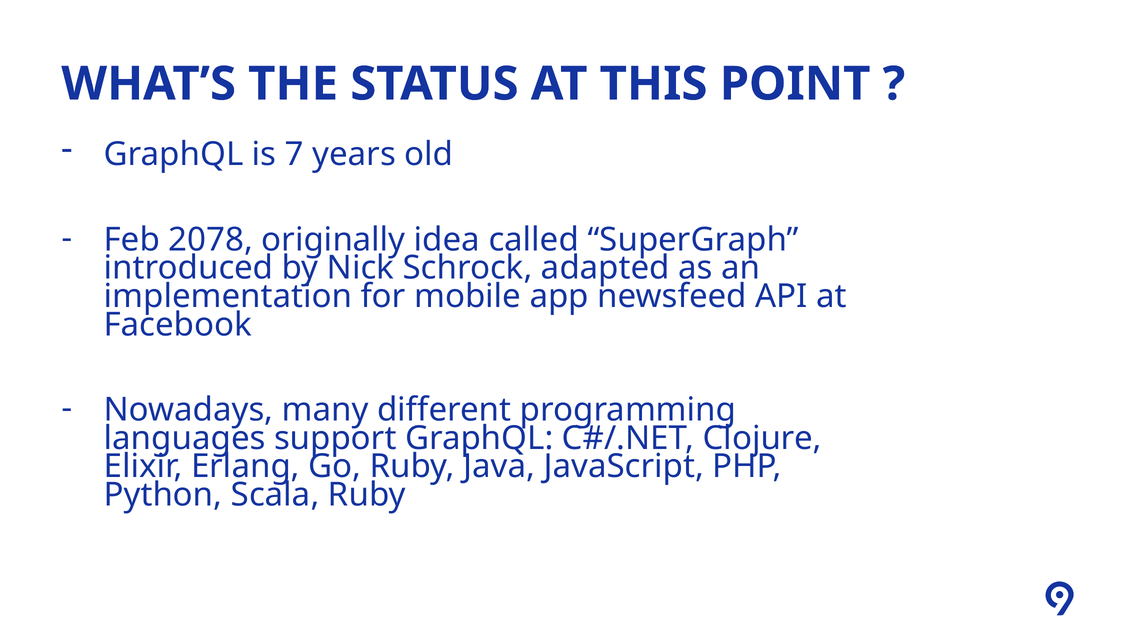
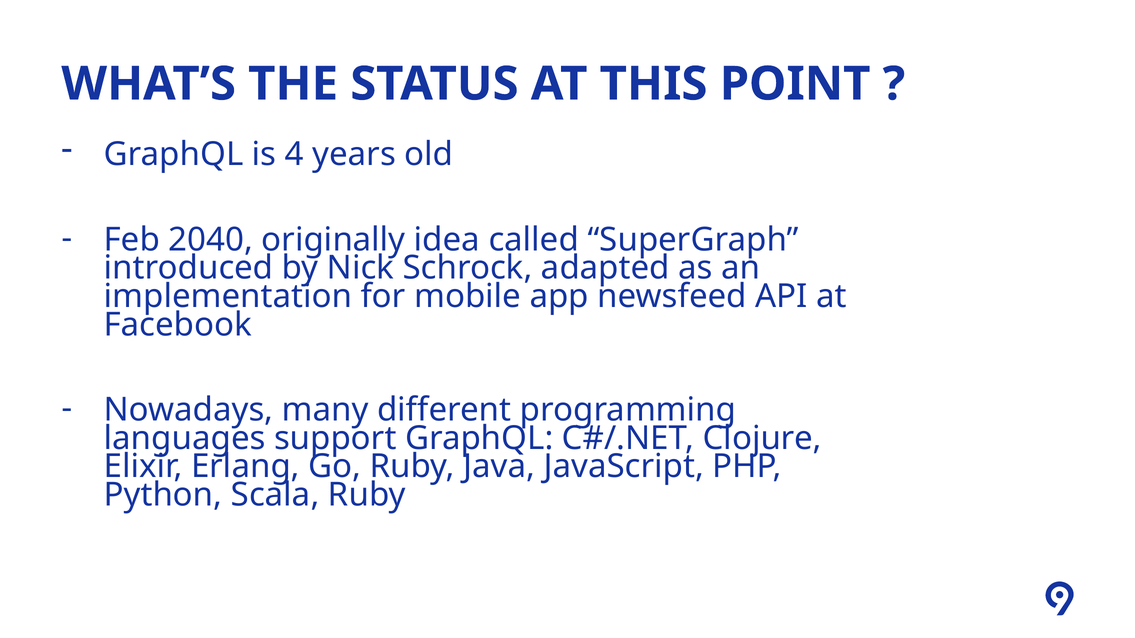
7: 7 -> 4 (294, 155)
2078: 2078 -> 2040 (211, 240)
